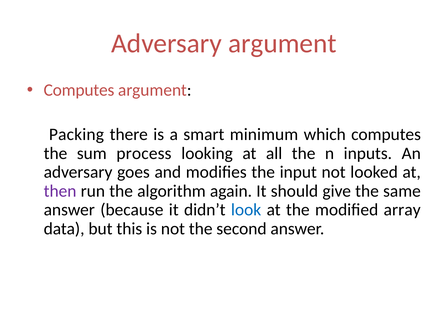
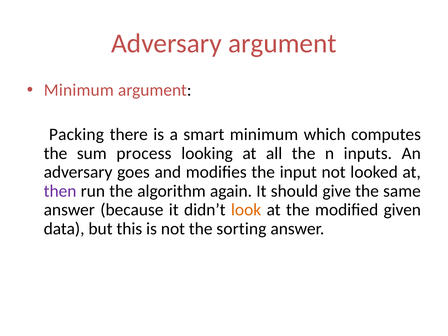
Computes: Computes -> Minimum (79, 90)
look colour: blue -> orange (246, 210)
array: array -> given (402, 210)
second: second -> sorting (241, 229)
